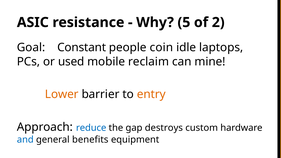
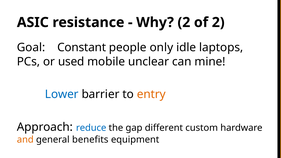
Why 5: 5 -> 2 (184, 22)
coin: coin -> only (161, 48)
reclaim: reclaim -> unclear (149, 62)
Lower colour: orange -> blue (62, 94)
destroys: destroys -> different (164, 128)
and colour: blue -> orange (25, 140)
